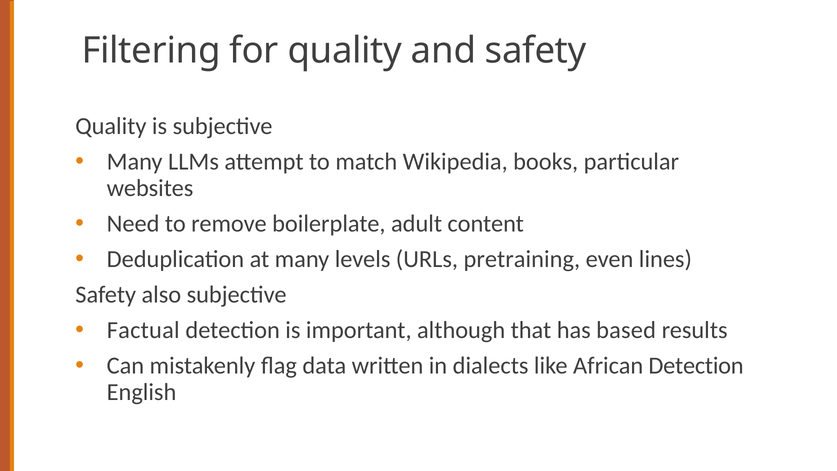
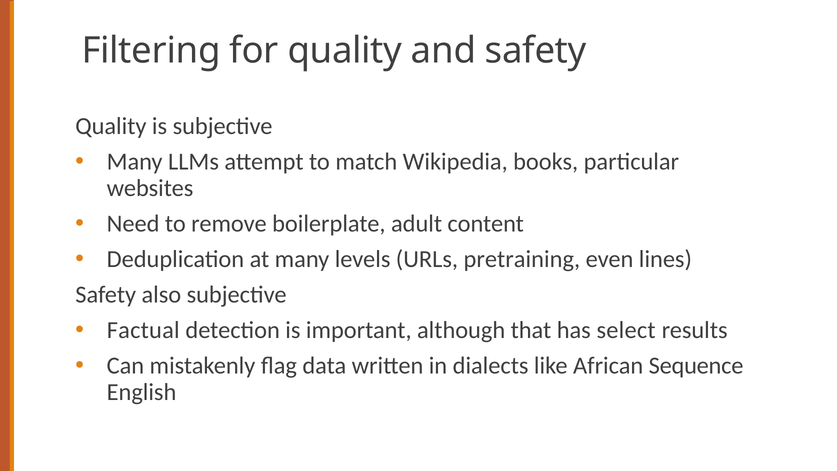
based: based -> select (626, 330)
African Detection: Detection -> Sequence (696, 366)
